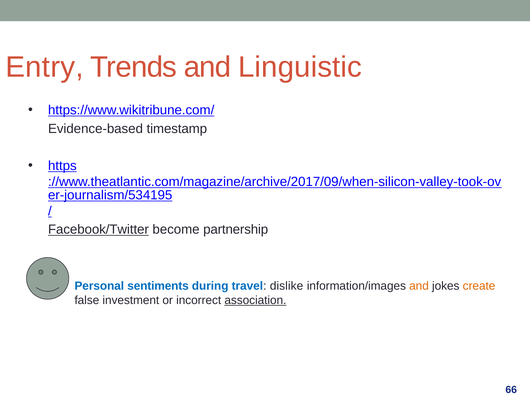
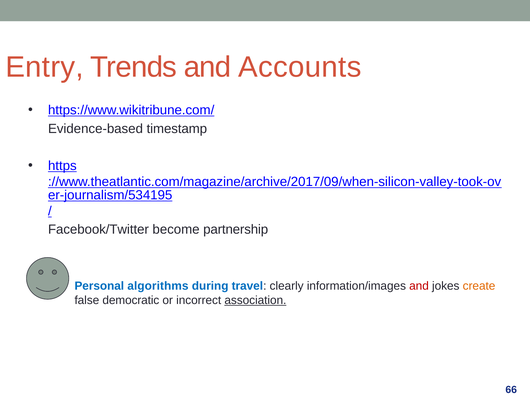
Linguistic: Linguistic -> Accounts (300, 67)
Facebook/Twitter underline: present -> none (98, 229)
sentiments: sentiments -> algorithms (158, 286)
dislike: dislike -> clearly (287, 286)
and colour: orange -> red (419, 286)
investment: investment -> democratic (131, 300)
